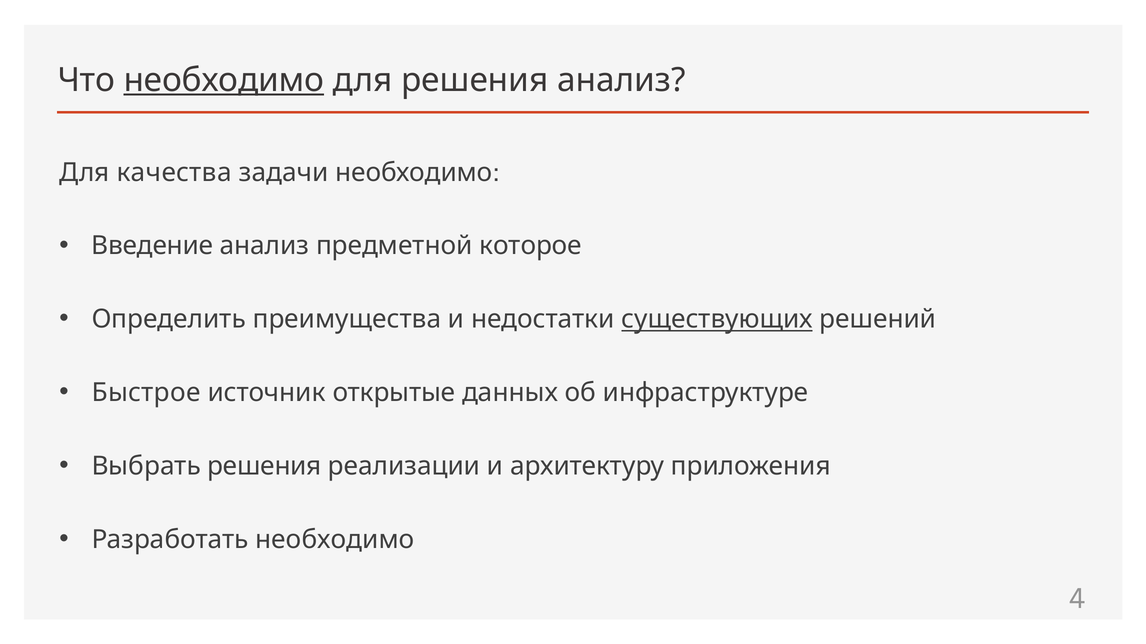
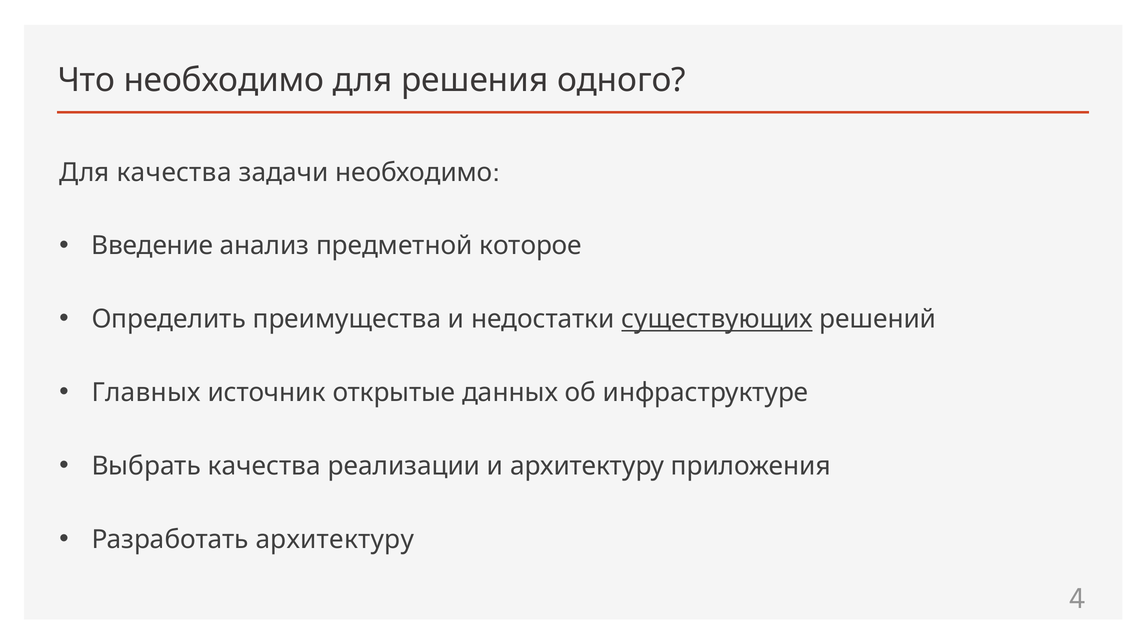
необходимо underline: present -> none (224, 80)
решения анализ: анализ -> одного (621, 80)
Быстрое: Быстрое -> Главных (146, 393)
Выбрать решения: решения -> качества (264, 467)
Разработать необходимо: необходимо -> архитектуру (335, 540)
